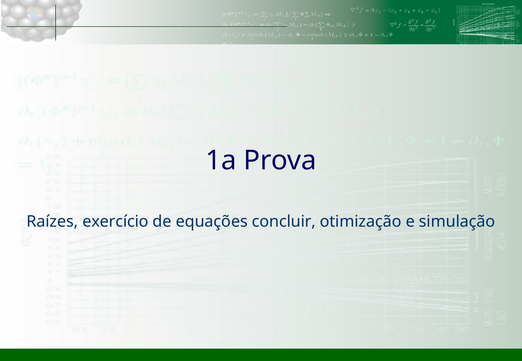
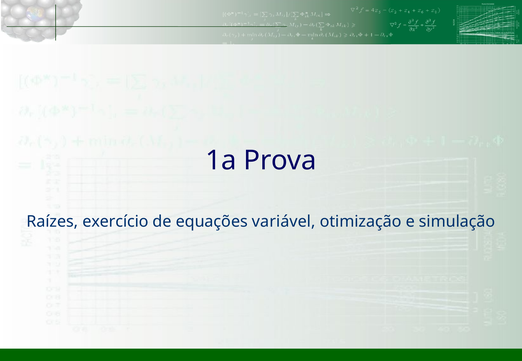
concluir: concluir -> variável (284, 222)
